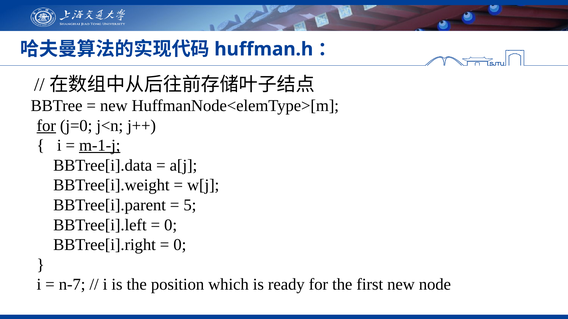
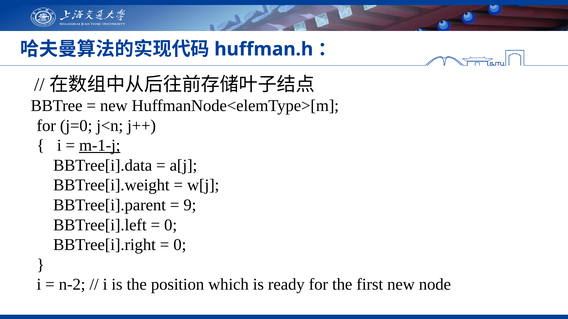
for underline: present -> none (46, 126)
5: 5 -> 9 (190, 205)
n-7: n-7 -> n-2 (72, 285)
